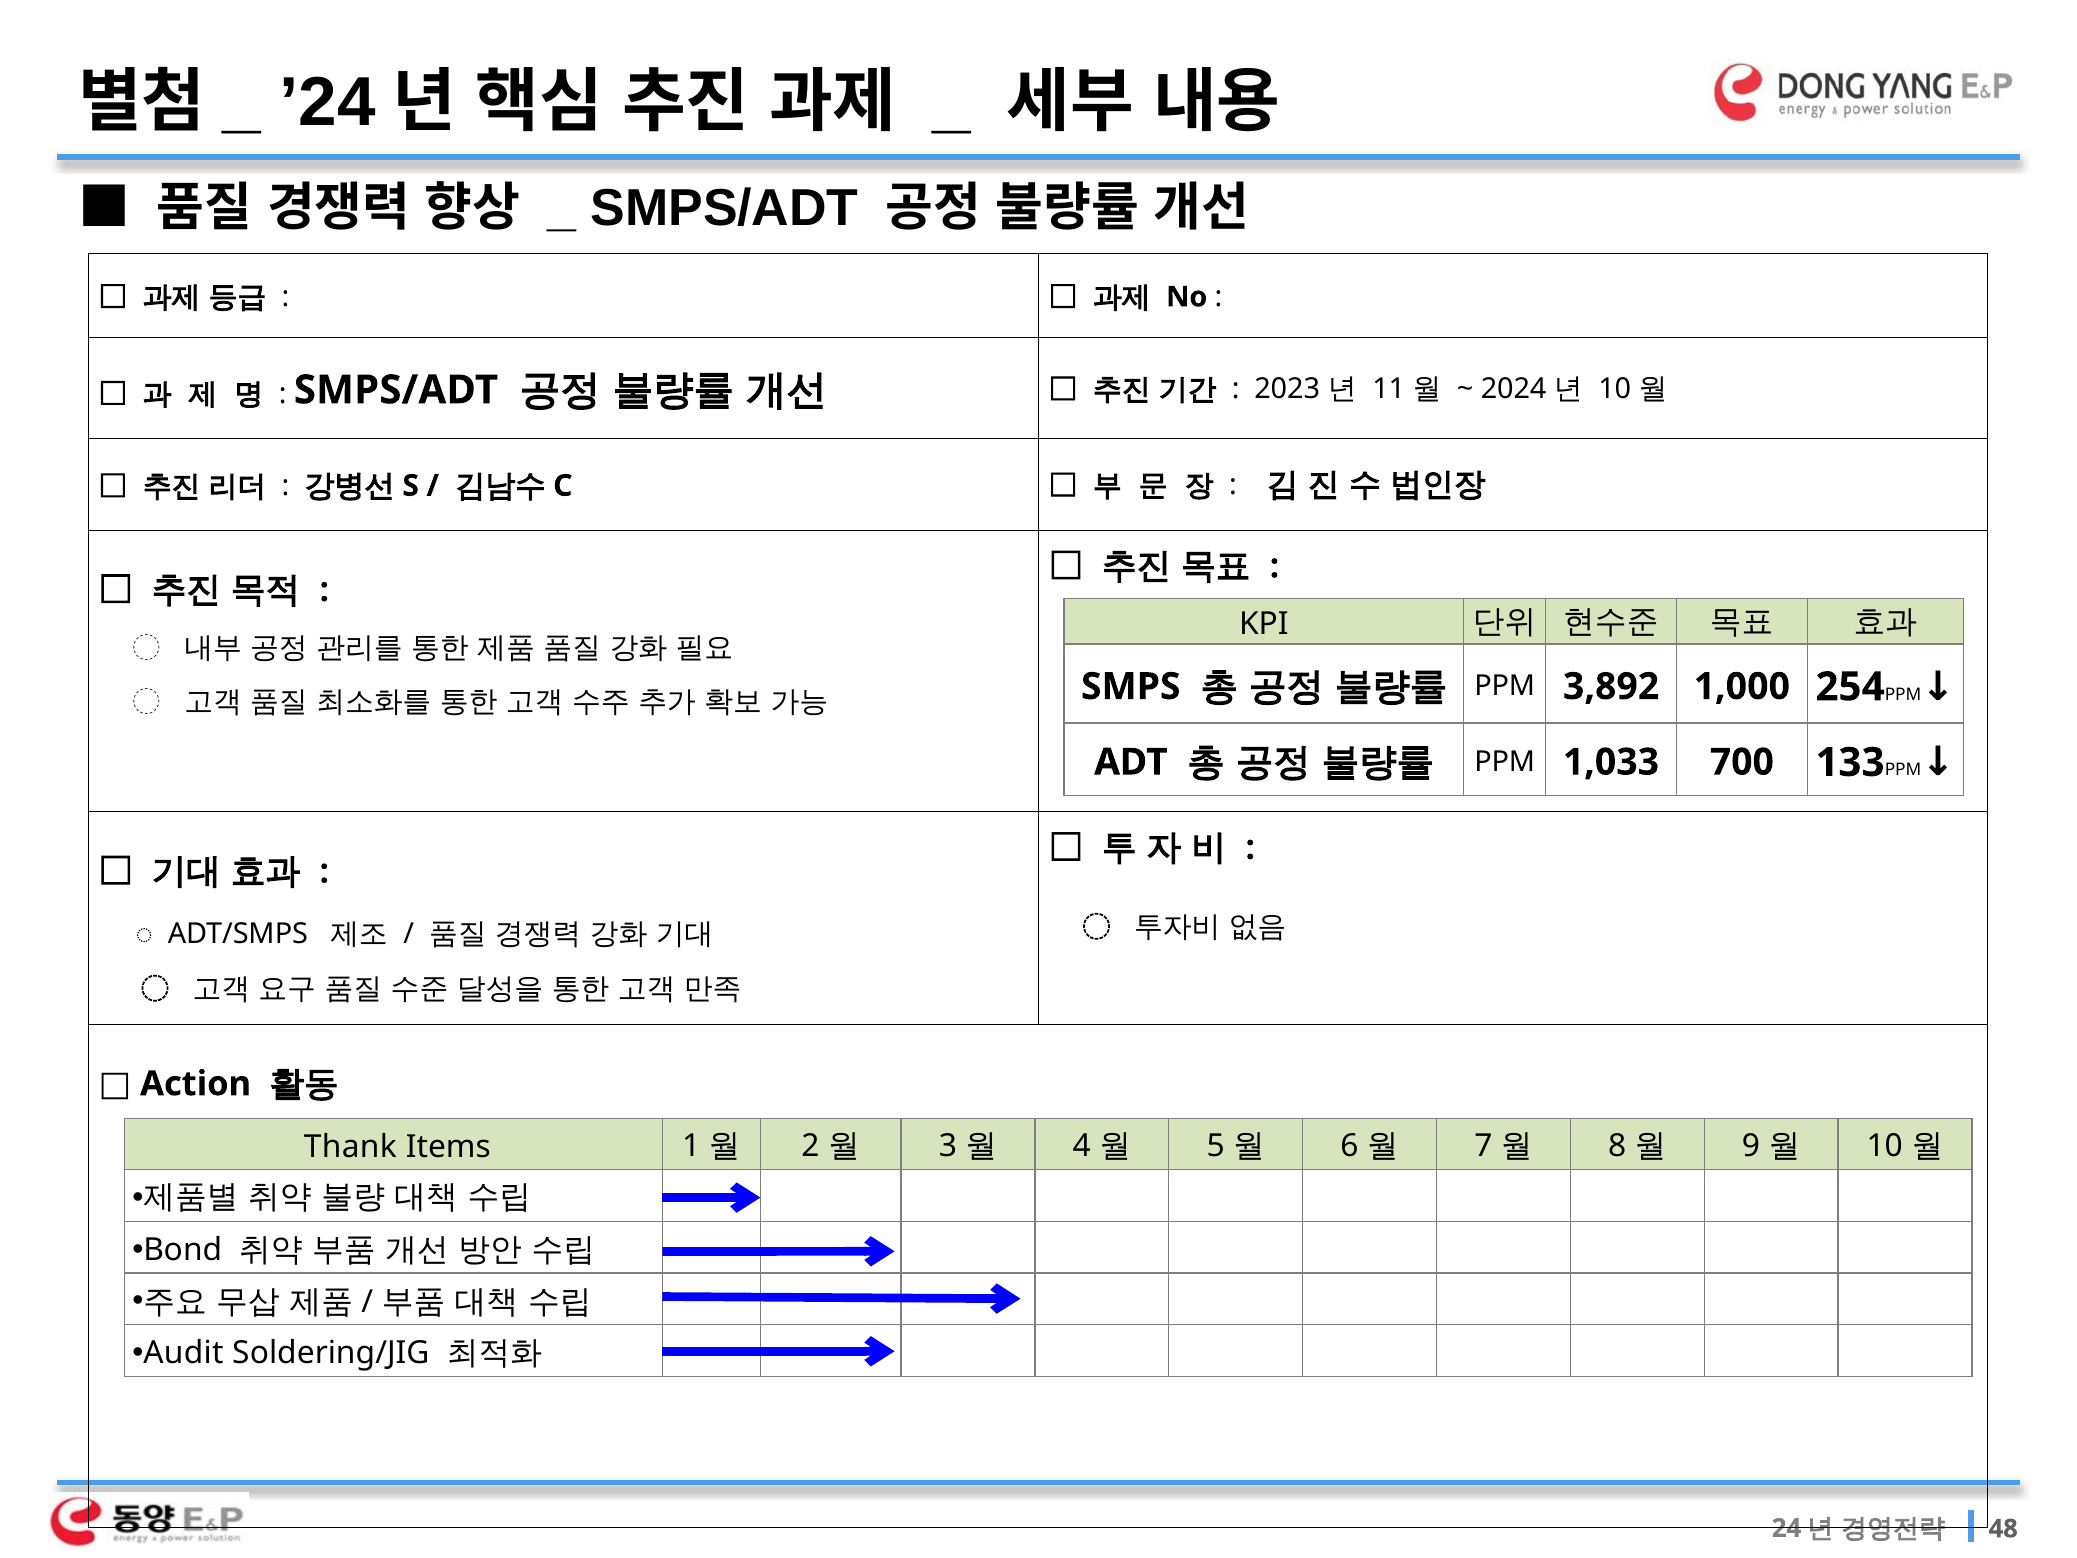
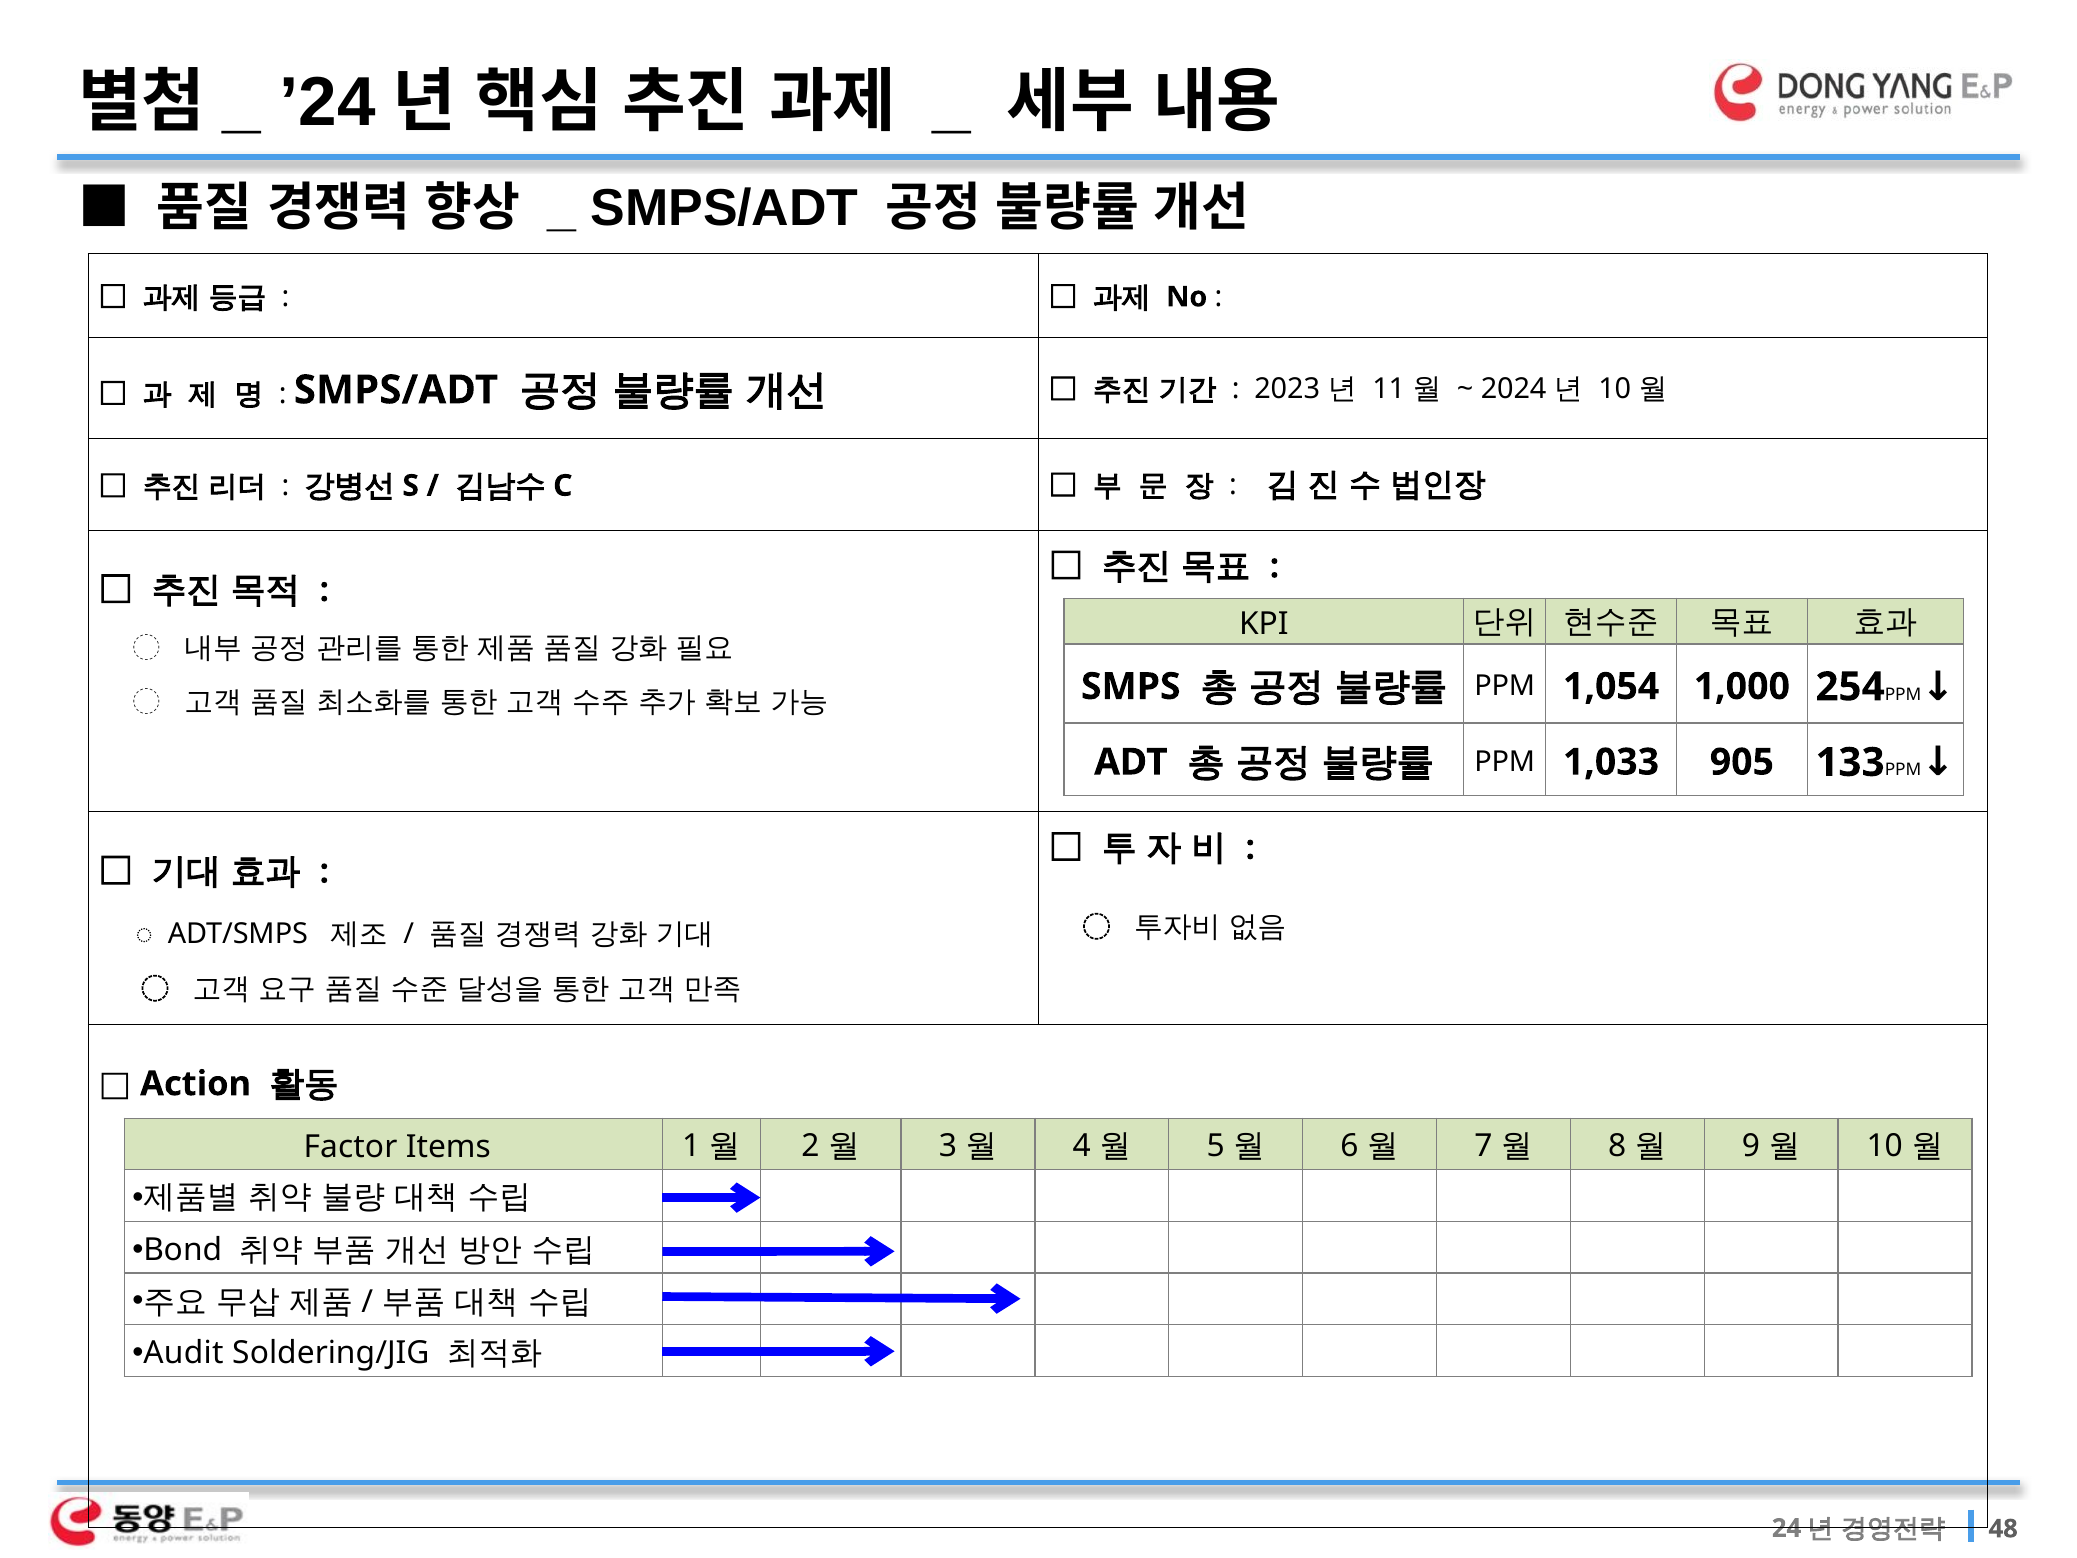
3,892: 3,892 -> 1,054 (1611, 687)
700: 700 -> 905 (1742, 762)
Thank: Thank -> Factor (350, 1147)
